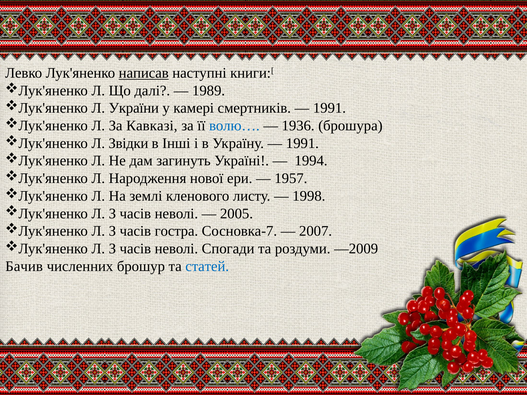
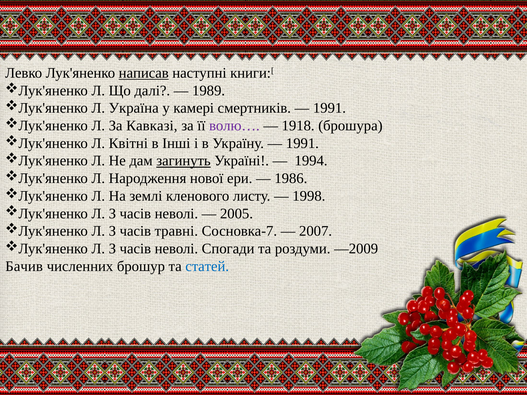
України: України -> Україна (134, 108)
волю… colour: blue -> purple (234, 126)
1936: 1936 -> 1918 (298, 126)
Звідки: Звідки -> Квітні (128, 143)
загинуть underline: none -> present (184, 161)
1957: 1957 -> 1986 (291, 178)
гостра: гостра -> травні (176, 231)
